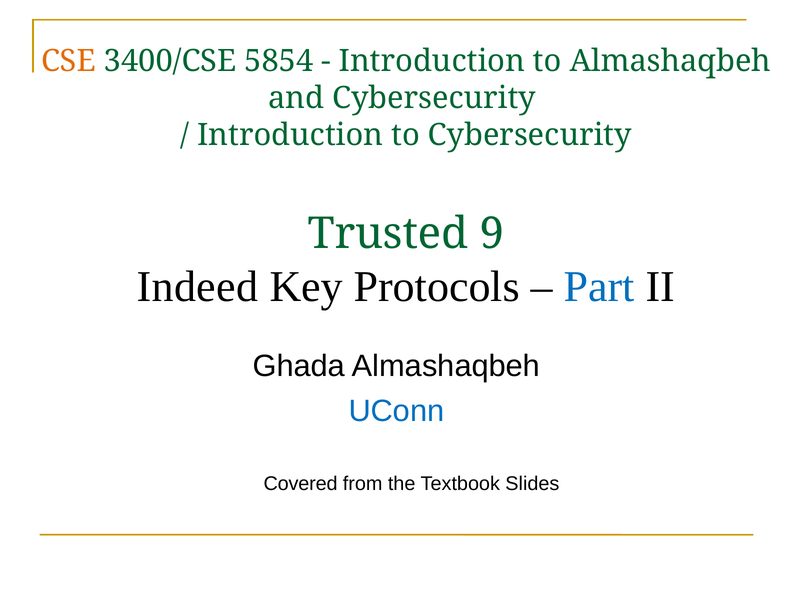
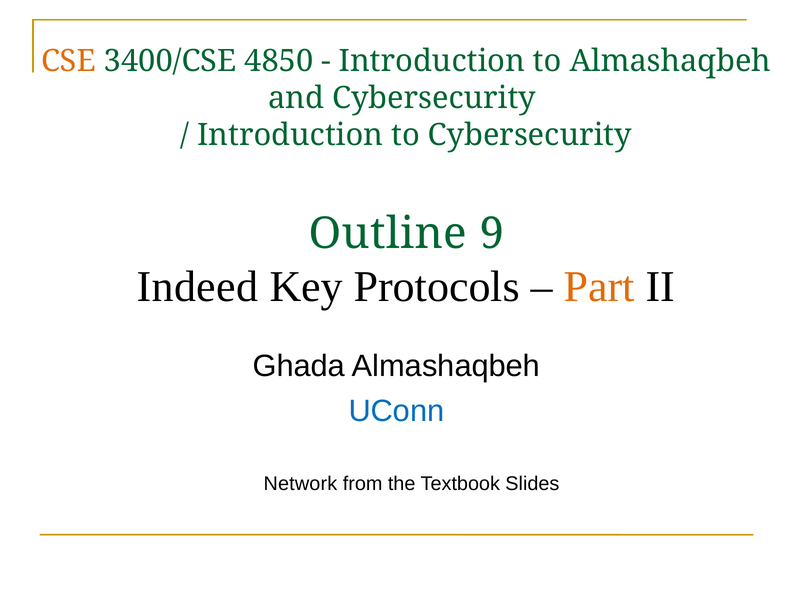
5854: 5854 -> 4850 (279, 61)
Trusted: Trusted -> Outline (388, 234)
Part colour: blue -> orange (599, 287)
Covered: Covered -> Network (300, 484)
